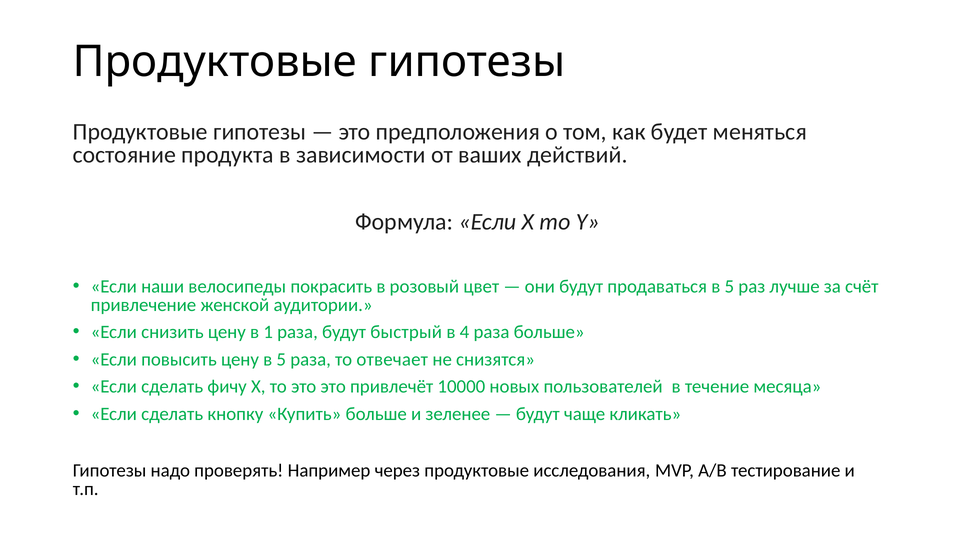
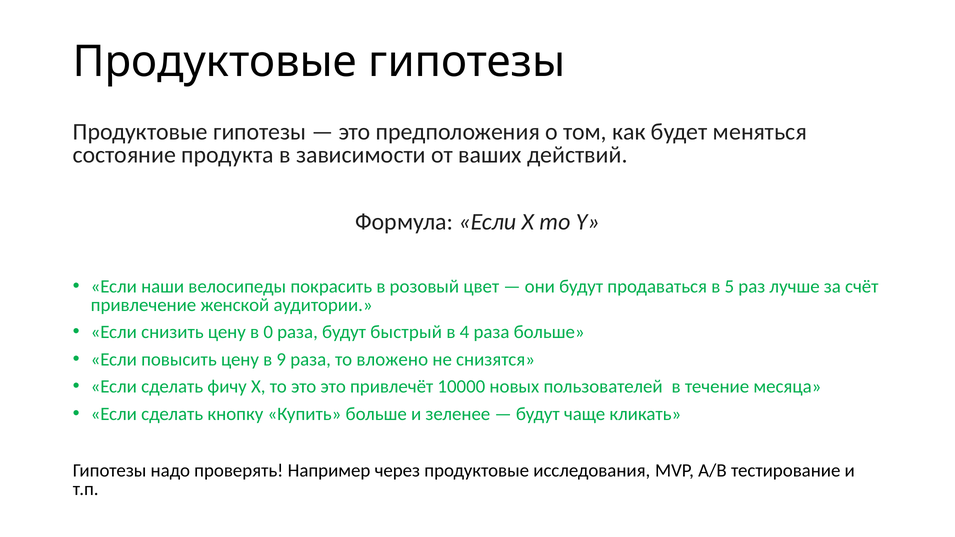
1: 1 -> 0 (268, 332)
цену в 5: 5 -> 9 (281, 360)
отвечает: отвечает -> вложено (392, 360)
